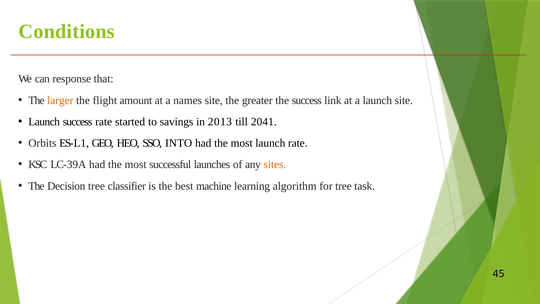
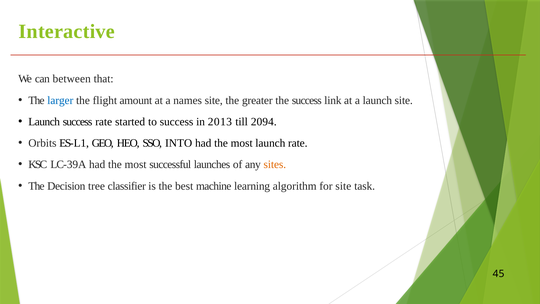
Conditions: Conditions -> Interactive (67, 32)
response: response -> between (72, 79)
larger colour: orange -> blue (60, 100)
to savings: savings -> success (177, 122)
2041: 2041 -> 2094 (264, 122)
for tree: tree -> site (343, 186)
